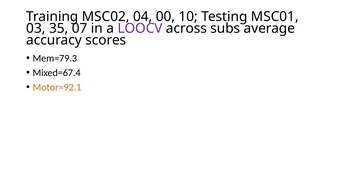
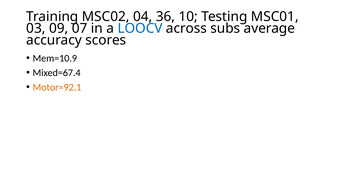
00: 00 -> 36 (165, 17)
35: 35 -> 09 (59, 28)
LOOCV colour: purple -> blue (140, 28)
Mem=79.3: Mem=79.3 -> Mem=10.9 (55, 58)
